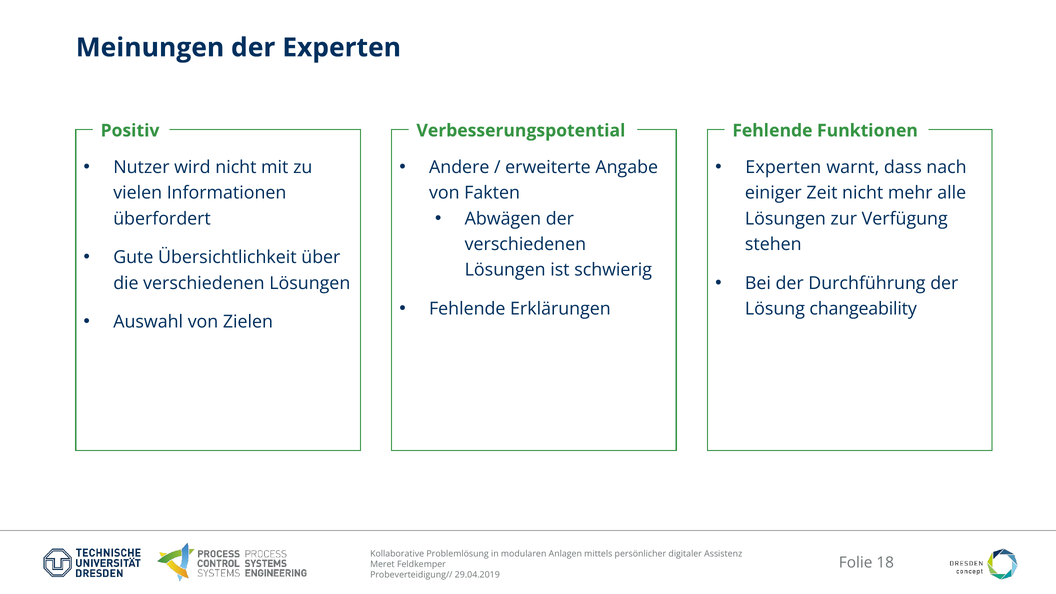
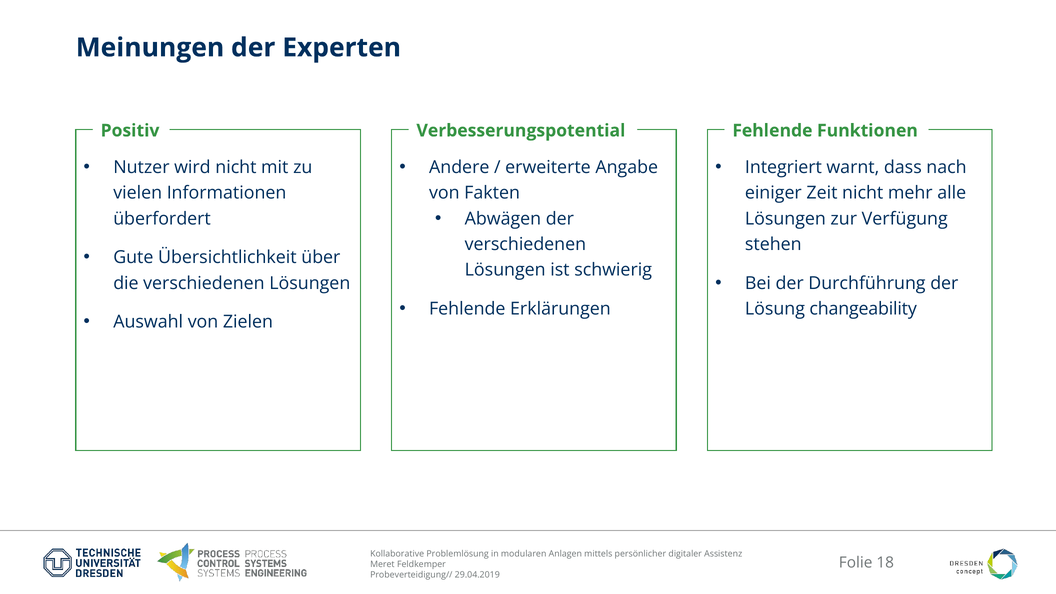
Experten: Experten -> Integriert (783, 167)
